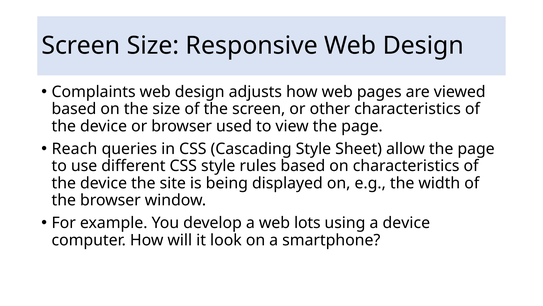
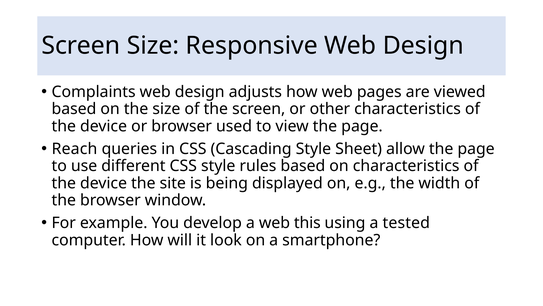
lots: lots -> this (307, 223)
a device: device -> tested (406, 223)
